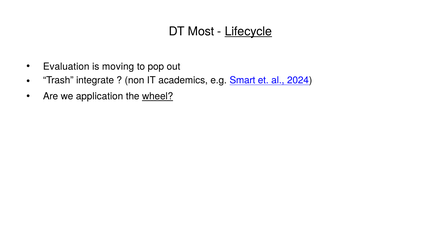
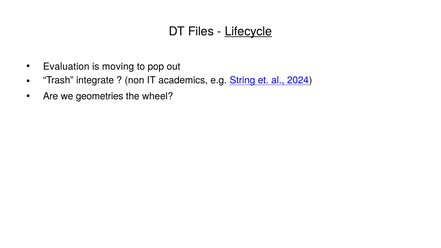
Most: Most -> Files (201, 31)
Smart: Smart -> String (242, 80)
application: application -> geometries (100, 96)
wheel underline: present -> none (158, 96)
